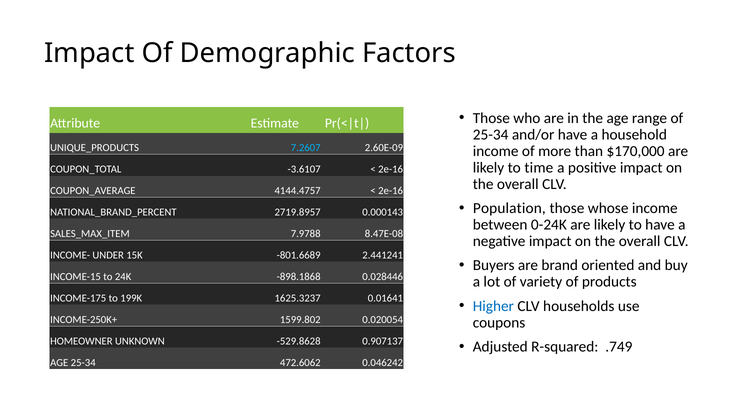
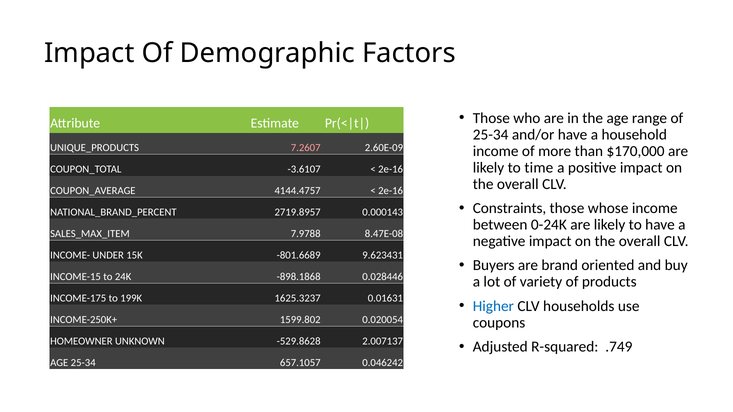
7.2607 colour: light blue -> pink (306, 148)
Population: Population -> Constraints (510, 208)
2.441241: 2.441241 -> 9.623431 (383, 256)
0.01641: 0.01641 -> 0.01631 (385, 298)
0.907137: 0.907137 -> 2.007137 (383, 341)
472.6062: 472.6062 -> 657.1057 (300, 363)
